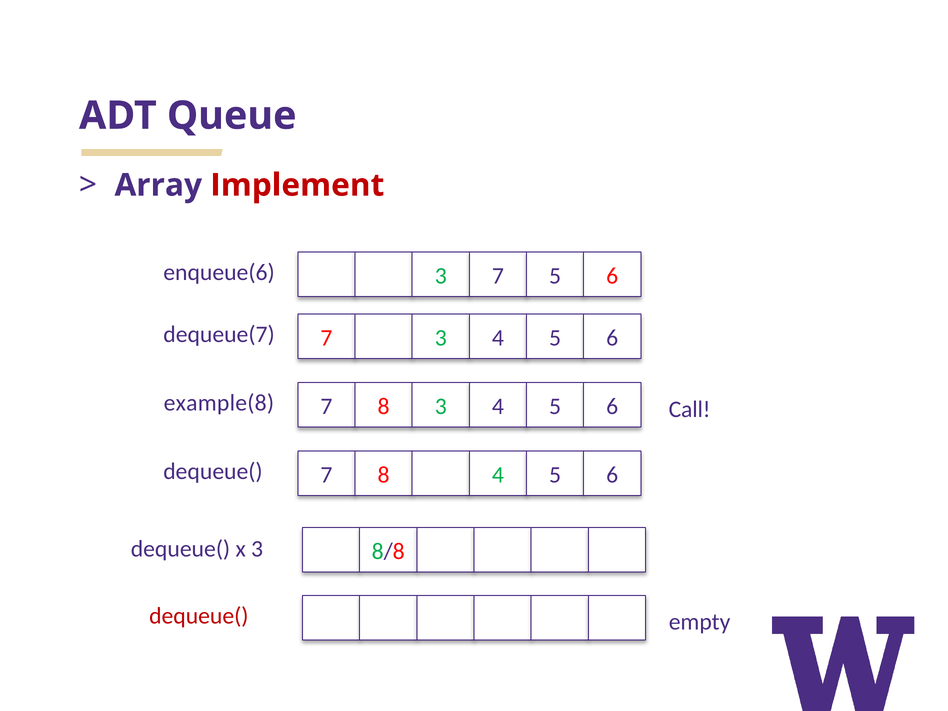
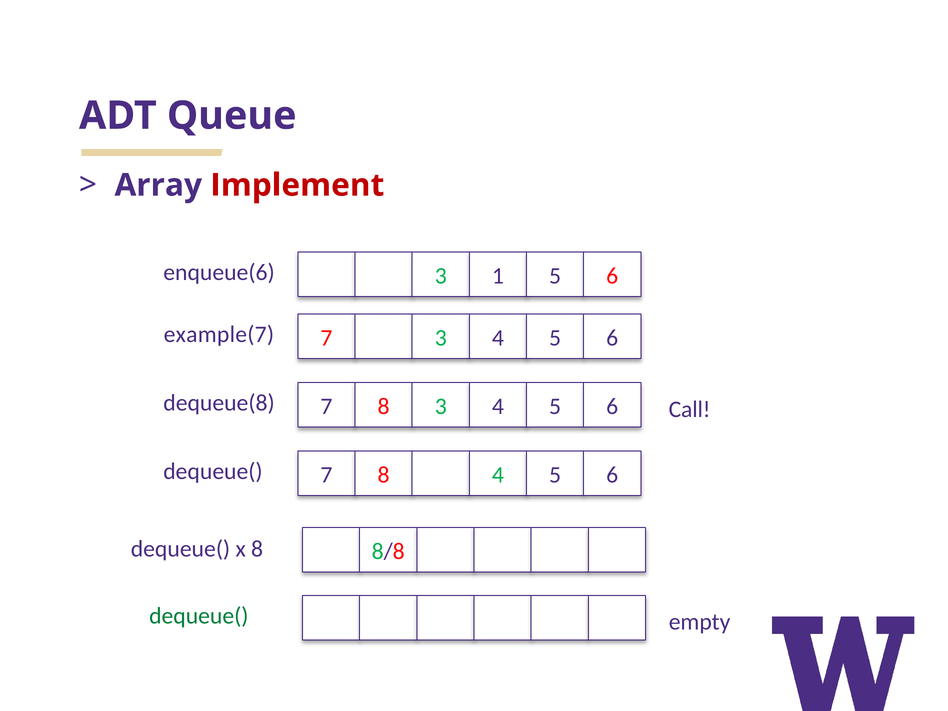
3 7: 7 -> 1 (498, 276)
dequeue(7: dequeue(7 -> example(7 (219, 335)
example(8: example(8 -> dequeue(8 (219, 403)
x 3: 3 -> 8 (257, 549)
dequeue( colour: red -> green (199, 616)
